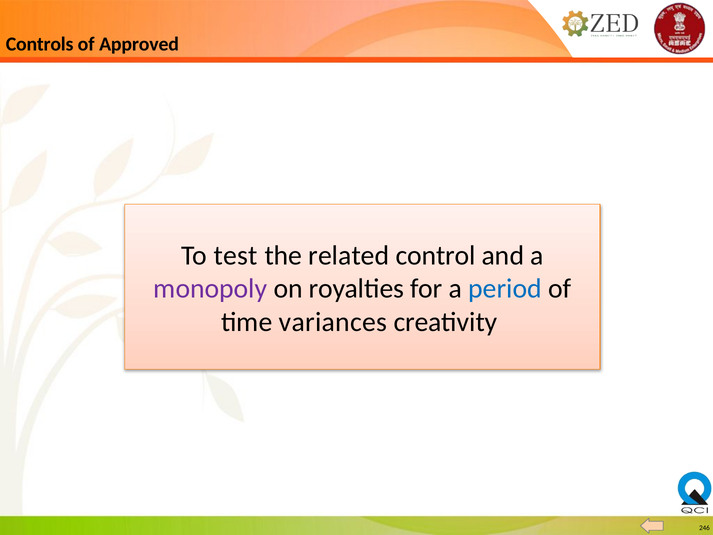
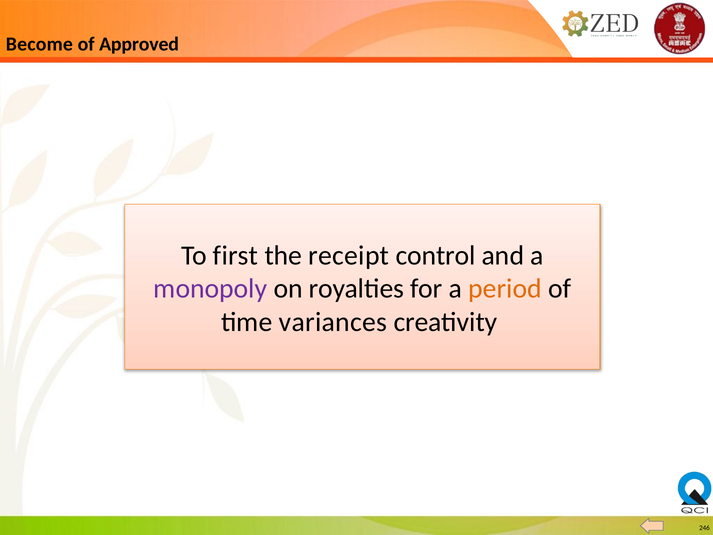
Controls: Controls -> Become (39, 44)
test: test -> first (236, 255)
related: related -> receipt (349, 255)
period colour: blue -> orange (505, 289)
